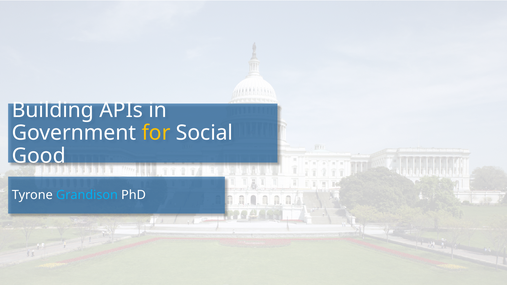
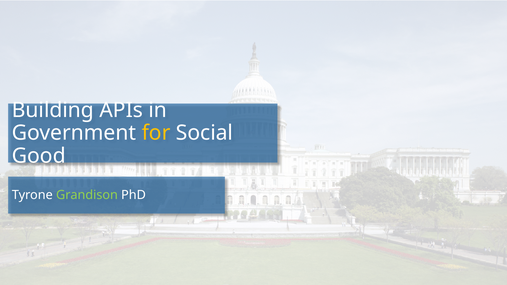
Grandison colour: light blue -> light green (87, 195)
